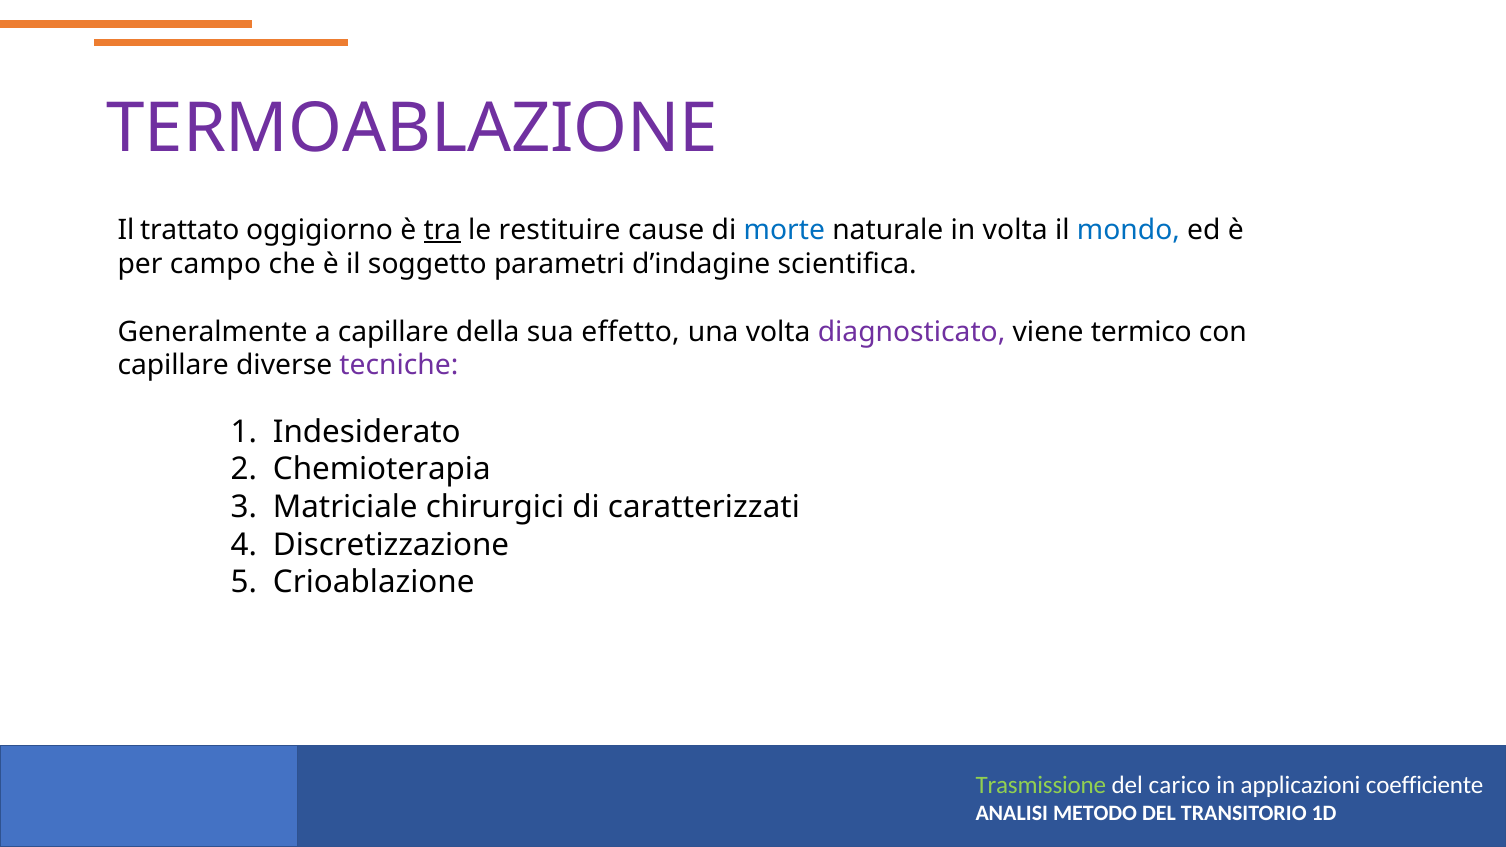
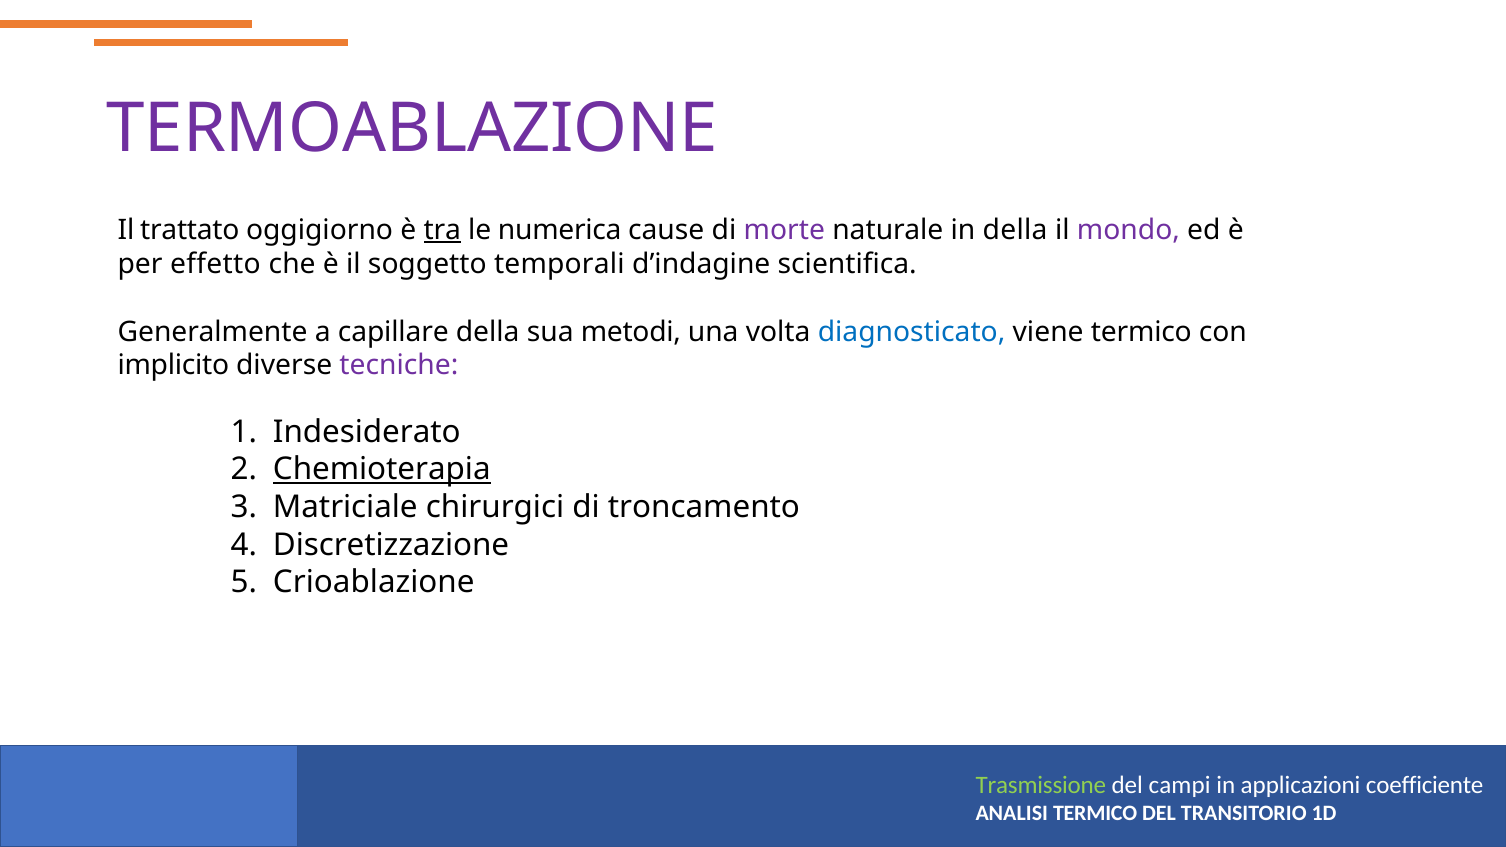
restituire: restituire -> numerica (560, 230)
morte colour: blue -> purple (784, 230)
in volta: volta -> della (1015, 230)
mondo colour: blue -> purple (1128, 230)
campo: campo -> effetto (215, 264)
parametri: parametri -> temporali (559, 264)
effetto: effetto -> metodi (631, 332)
diagnosticato colour: purple -> blue (912, 332)
capillare: capillare -> implicito (173, 366)
Chemioterapia underline: none -> present (382, 469)
caratterizzati: caratterizzati -> troncamento (704, 507)
carico: carico -> campi (1180, 785)
ANALISI METODO: METODO -> TERMICO (1095, 813)
